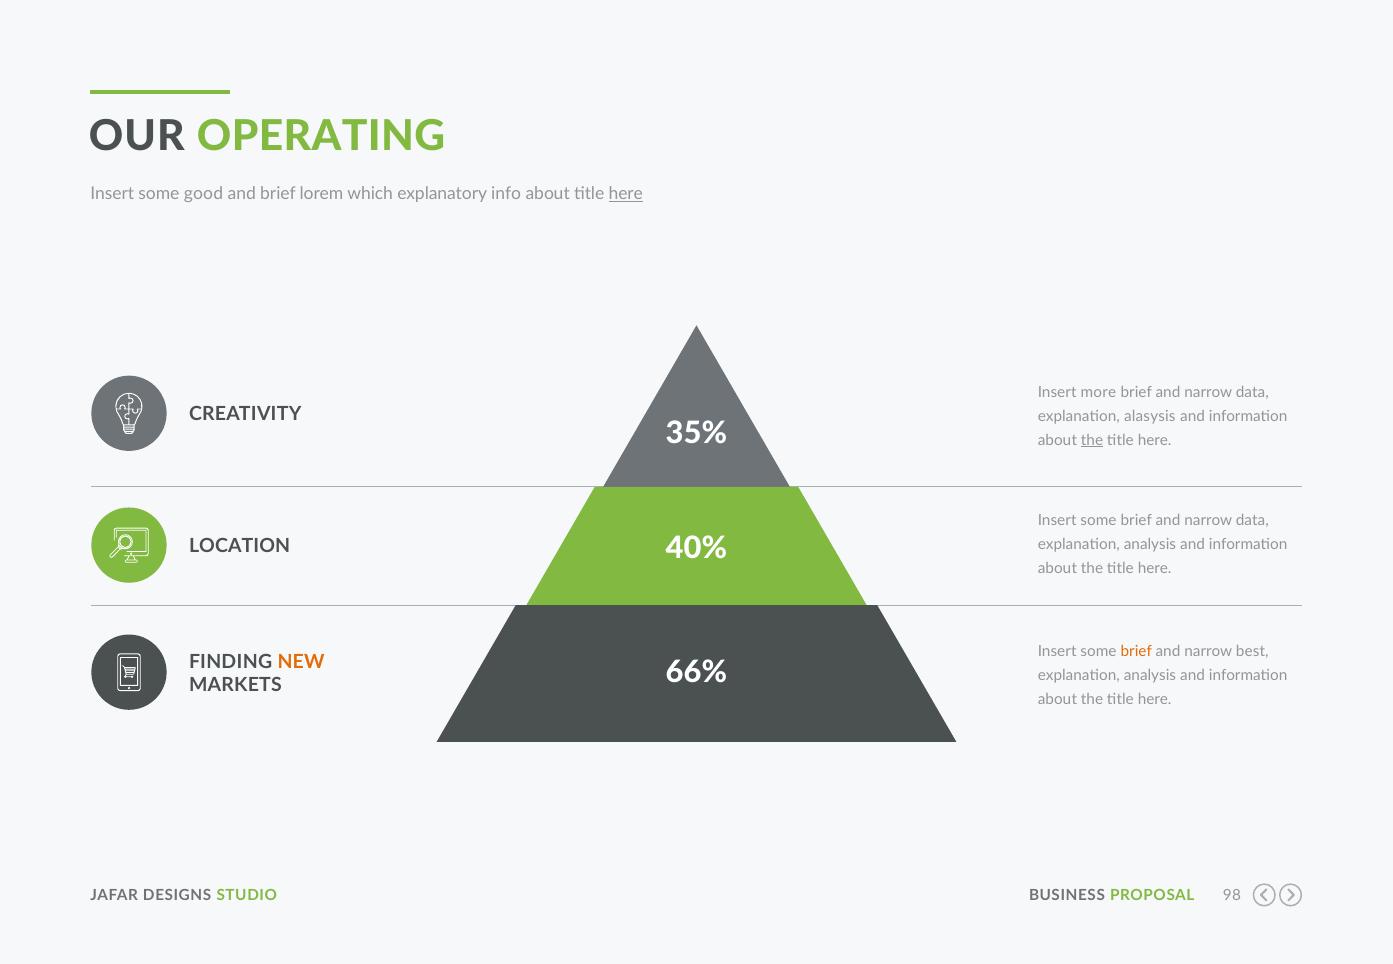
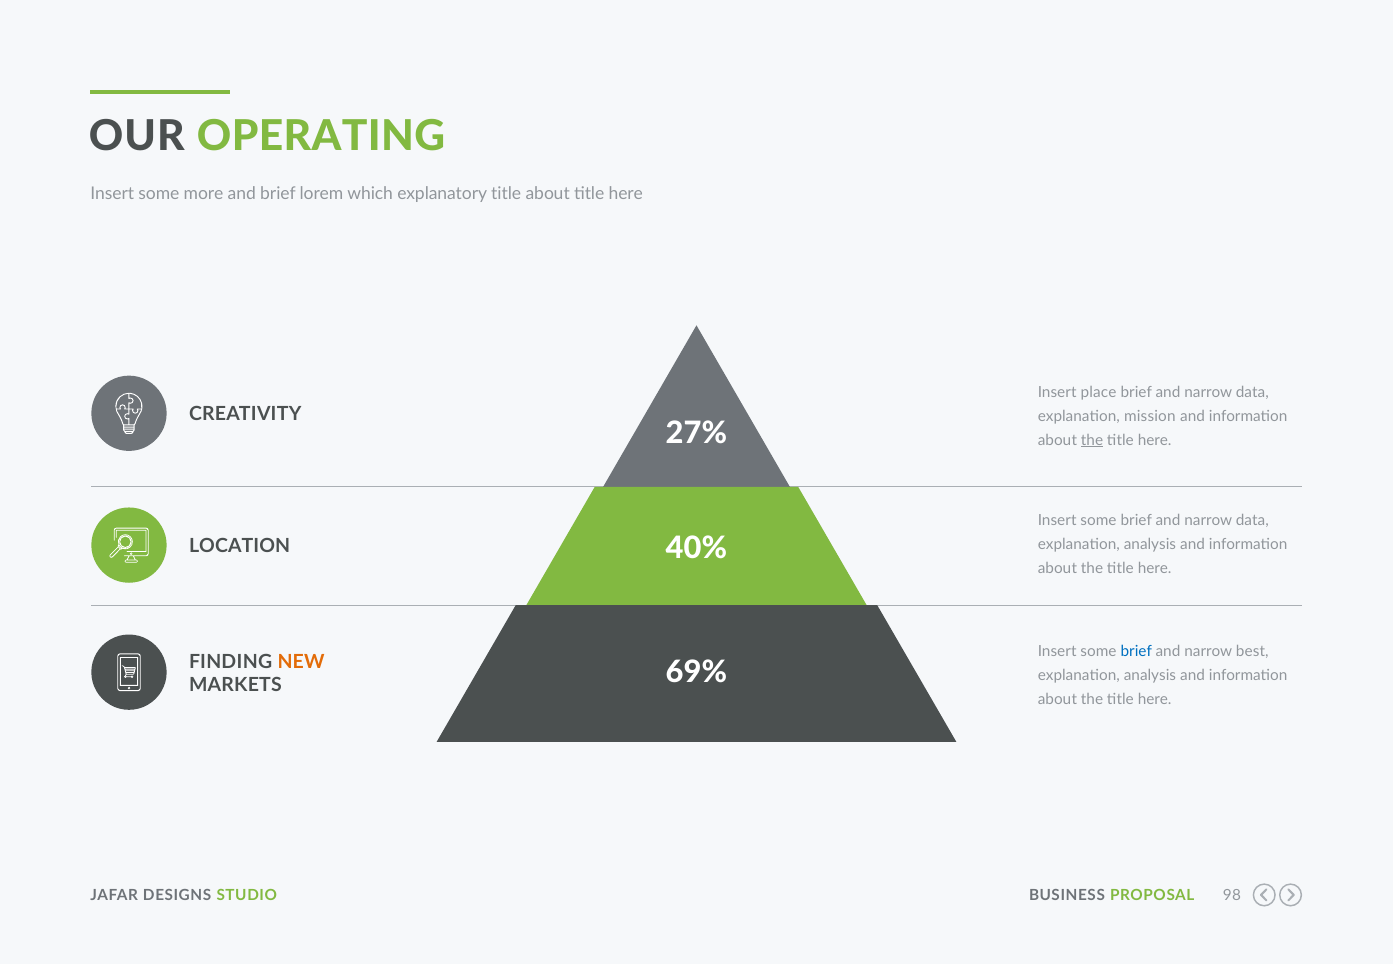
good: good -> more (204, 194)
explanatory info: info -> title (506, 194)
here underline: present -> none (626, 194)
more: more -> place (1098, 392)
alasysis: alasysis -> mission (1150, 416)
35%: 35% -> 27% (696, 434)
brief colour: orange -> blue (1136, 652)
66%: 66% -> 69% (696, 673)
